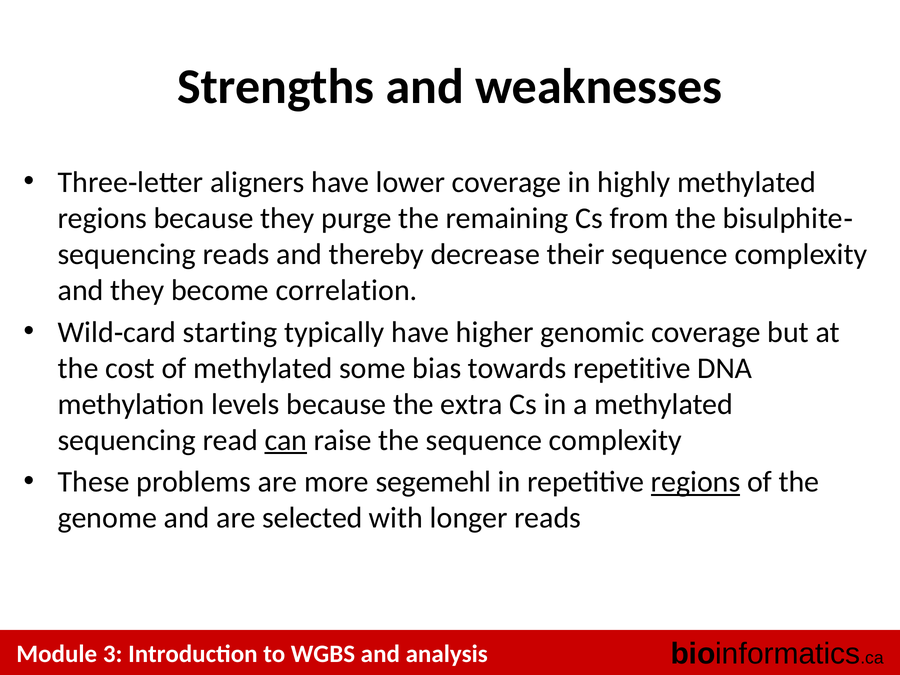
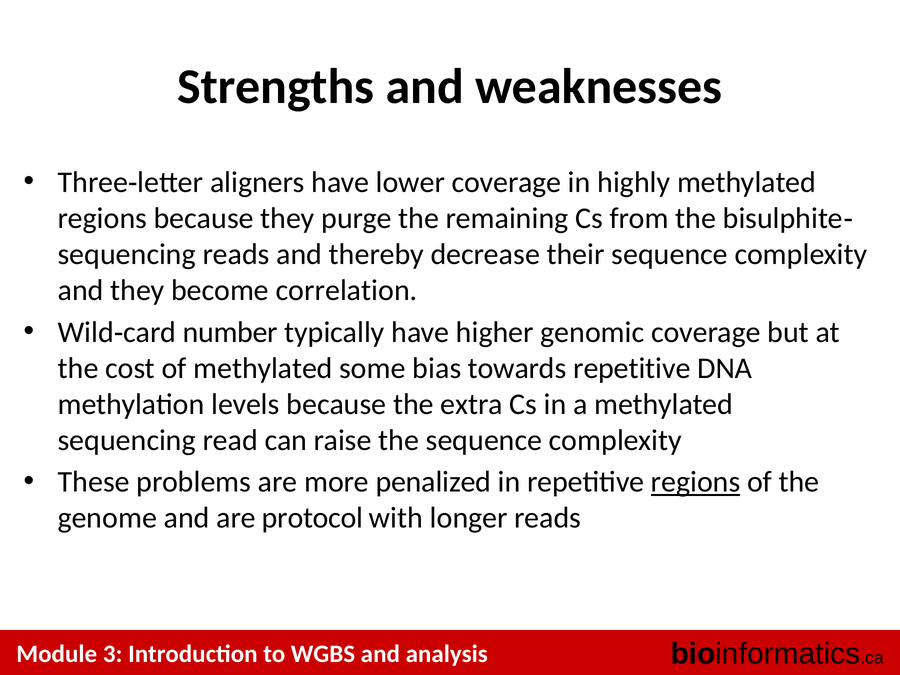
starting: starting -> number (230, 332)
can underline: present -> none (286, 440)
segemehl: segemehl -> penalized (433, 482)
selected: selected -> protocol (312, 518)
